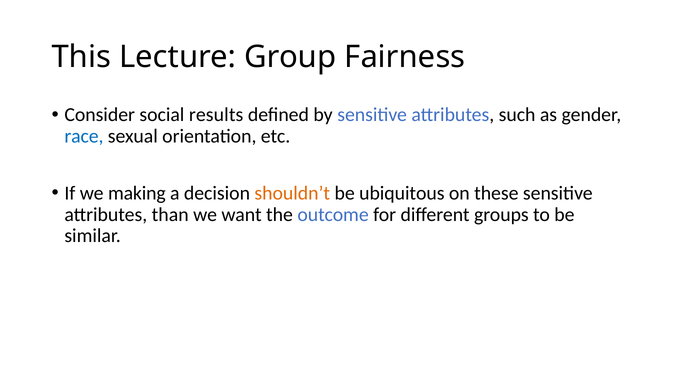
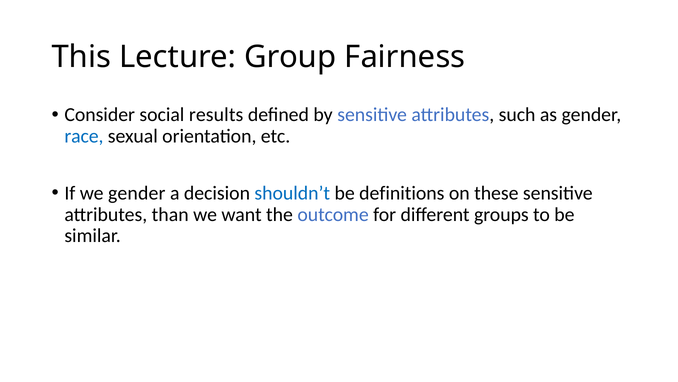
we making: making -> gender (137, 193)
shouldn’t colour: orange -> blue (292, 193)
ubiquitous: ubiquitous -> definitions (402, 193)
